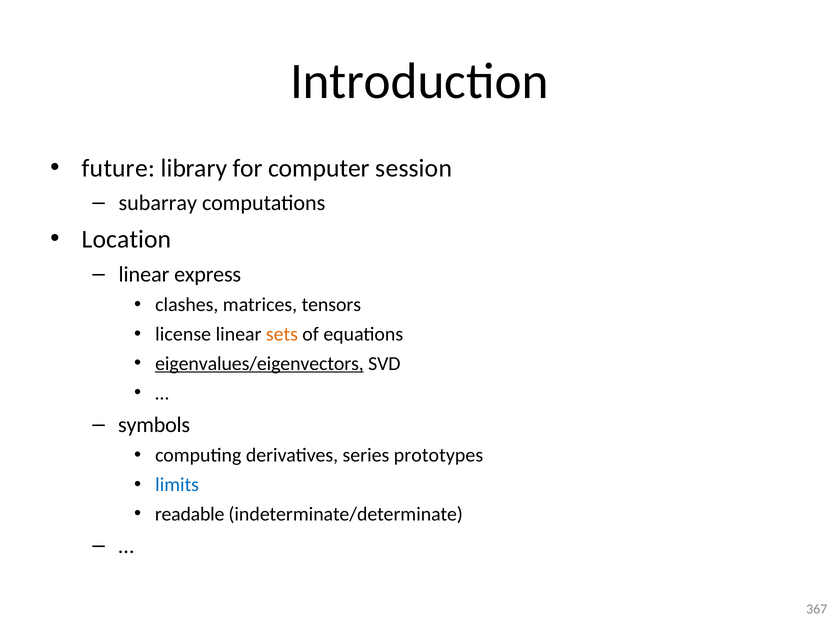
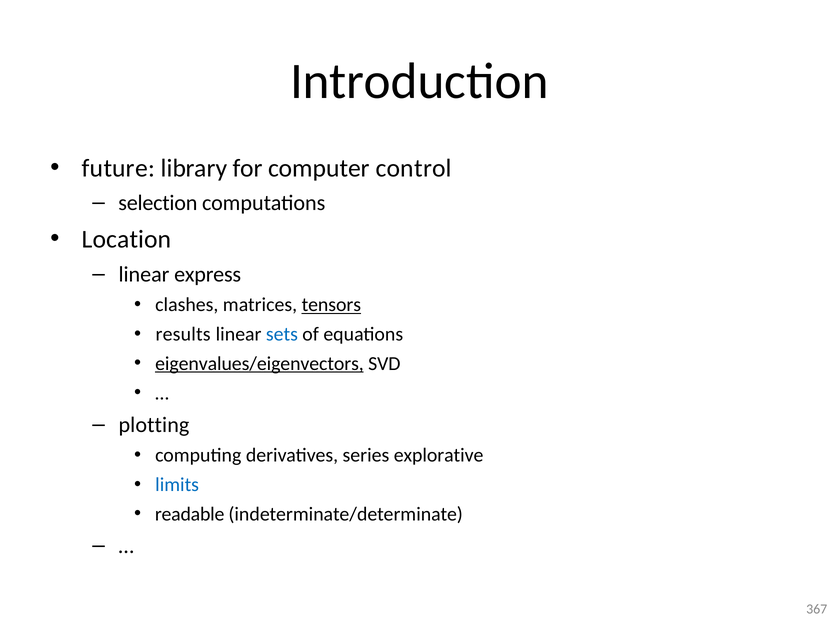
session: session -> control (414, 168)
subarray: subarray -> selection (158, 203)
tensors underline: none -> present (331, 305)
license: license -> results (183, 334)
sets colour: orange -> blue (282, 334)
symbols: symbols -> plotting (154, 425)
prototypes: prototypes -> explorative (439, 456)
